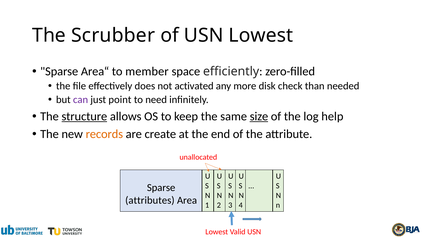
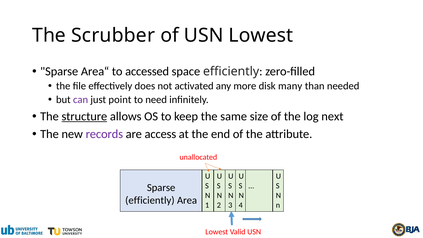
member: member -> accessed (147, 71)
check: check -> many (290, 86)
size underline: present -> none (259, 116)
help: help -> next (332, 116)
records colour: orange -> purple (104, 134)
create: create -> access (160, 134)
attributes: attributes -> efficiently (150, 200)
